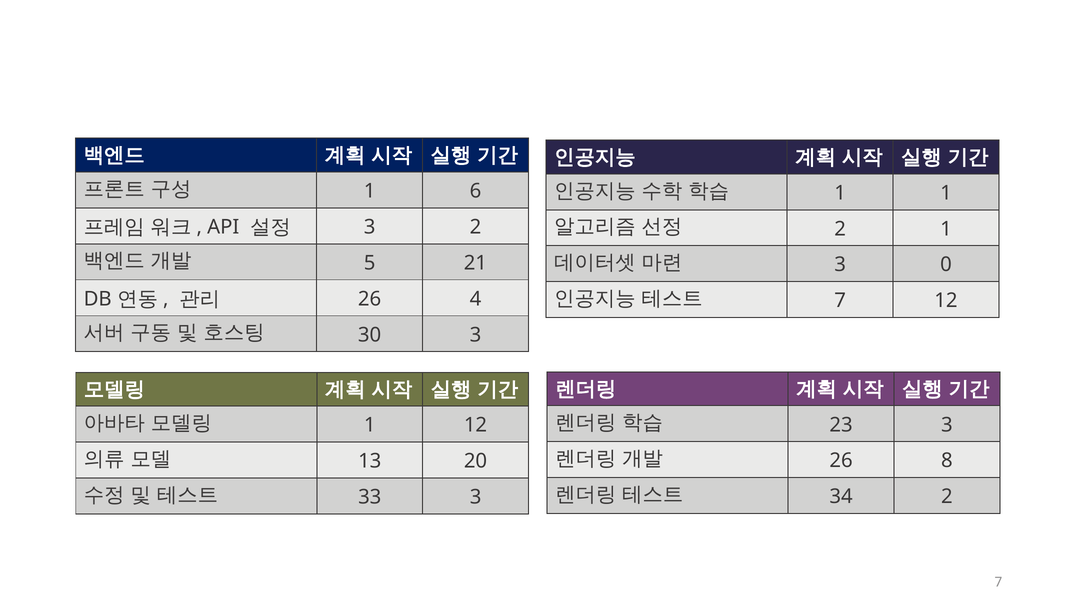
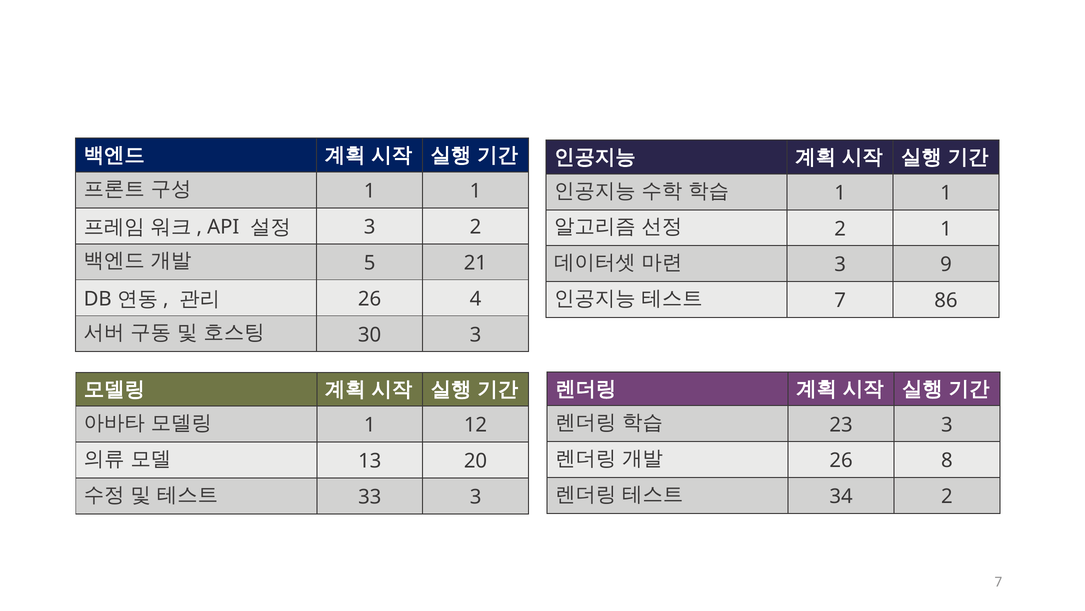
6: 6 -> 1 (475, 191)
0: 0 -> 9 (946, 264)
7 12: 12 -> 86 (946, 300)
